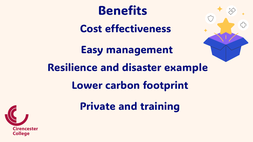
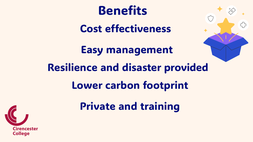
example: example -> provided (186, 68)
